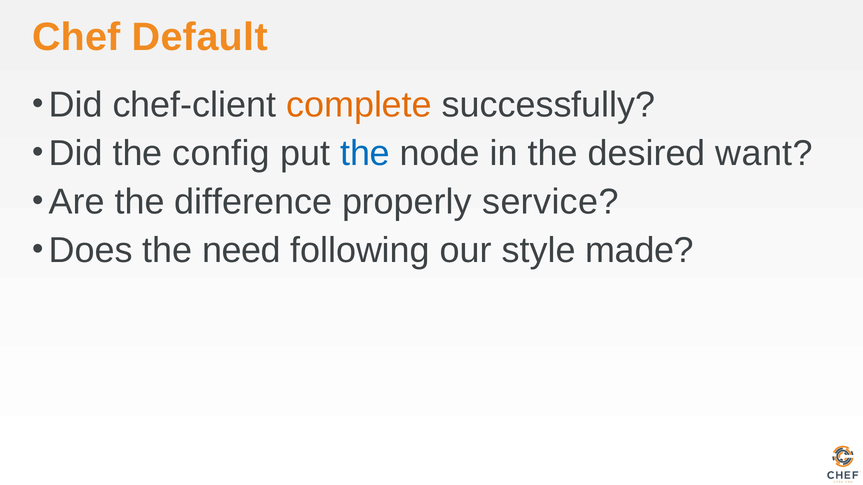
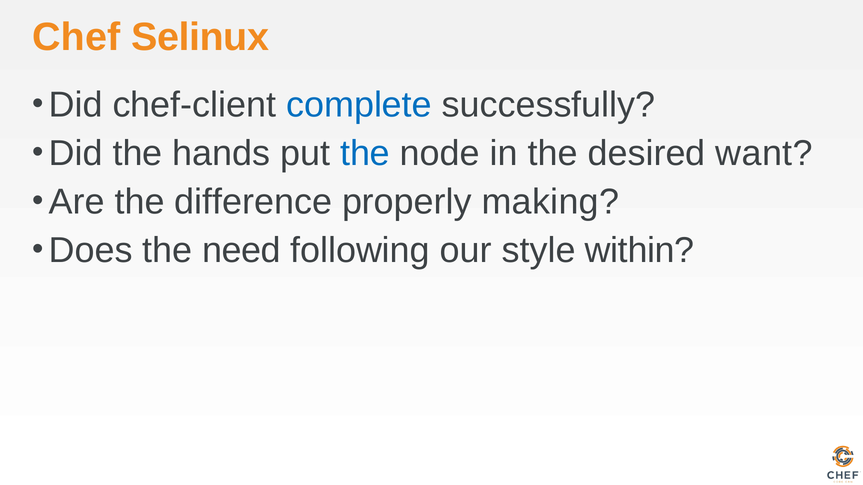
Default: Default -> Selinux (200, 37)
complete colour: orange -> blue (359, 105)
config: config -> hands (221, 154)
service: service -> making (550, 202)
made: made -> within (640, 251)
